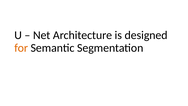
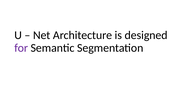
for colour: orange -> purple (21, 48)
